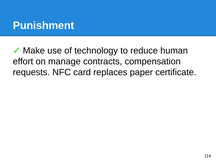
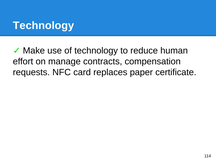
Punishment: Punishment -> Technology (44, 26)
